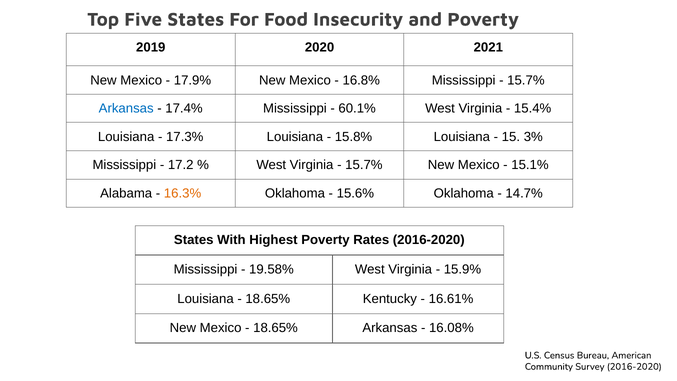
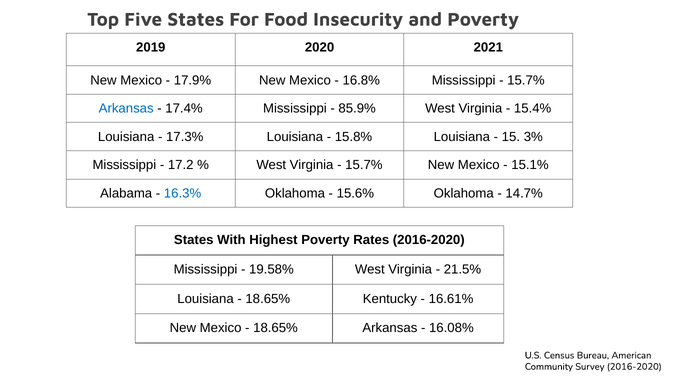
60.1%: 60.1% -> 85.9% (357, 108)
16.3% colour: orange -> blue (183, 193)
15.9%: 15.9% -> 21.5% (462, 269)
